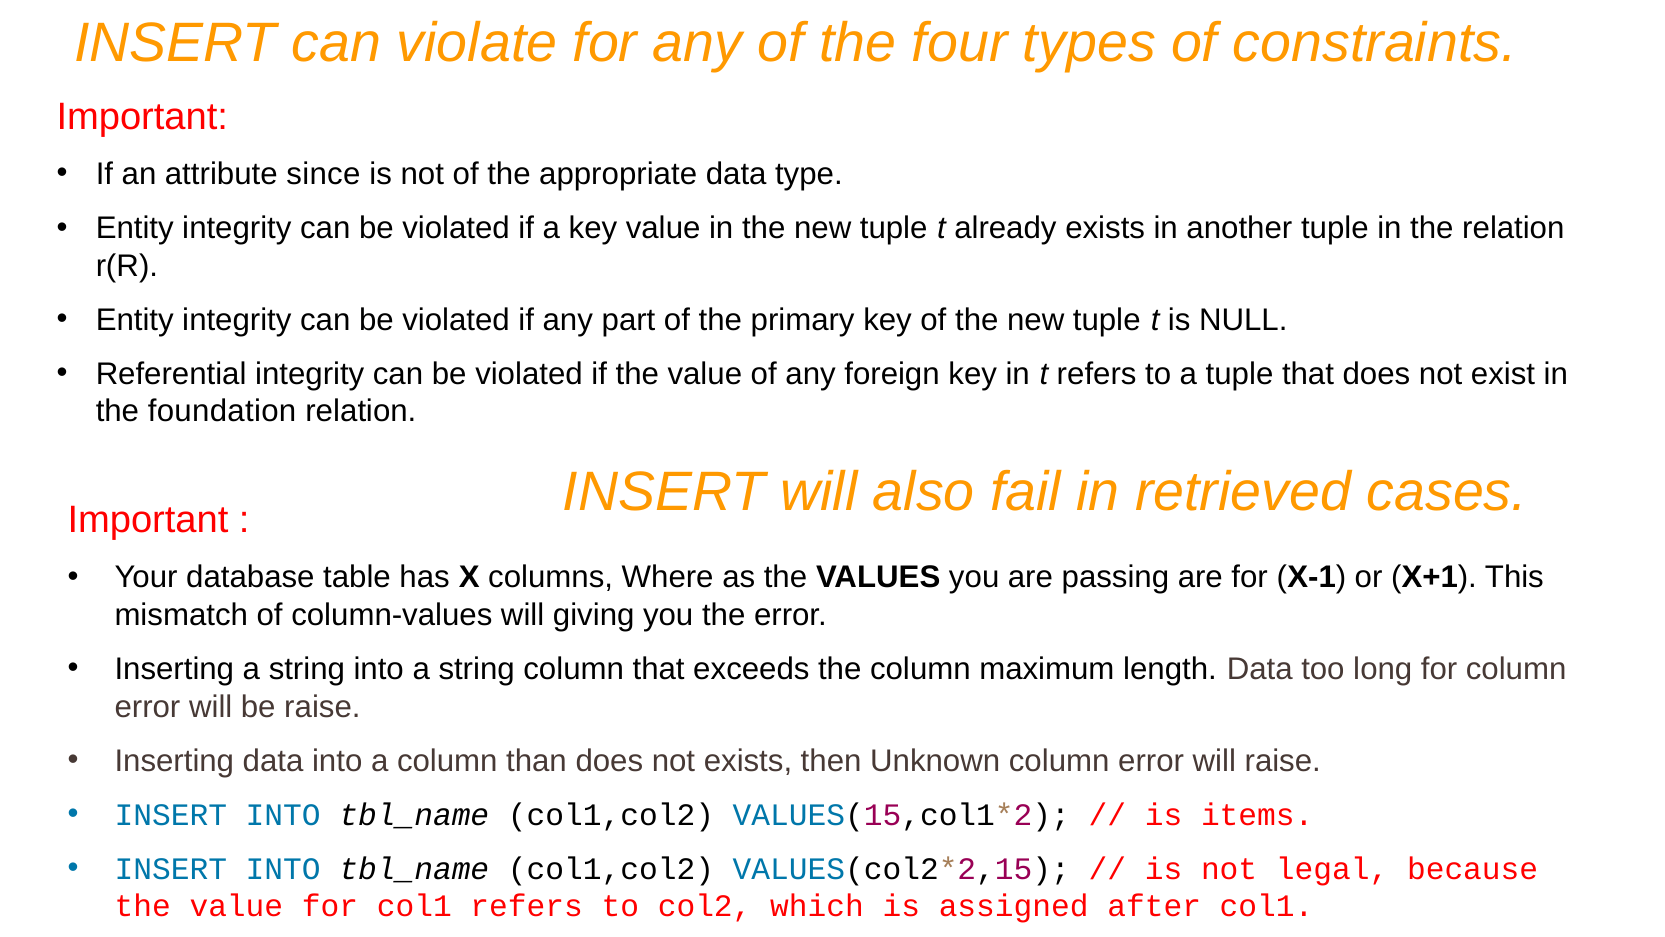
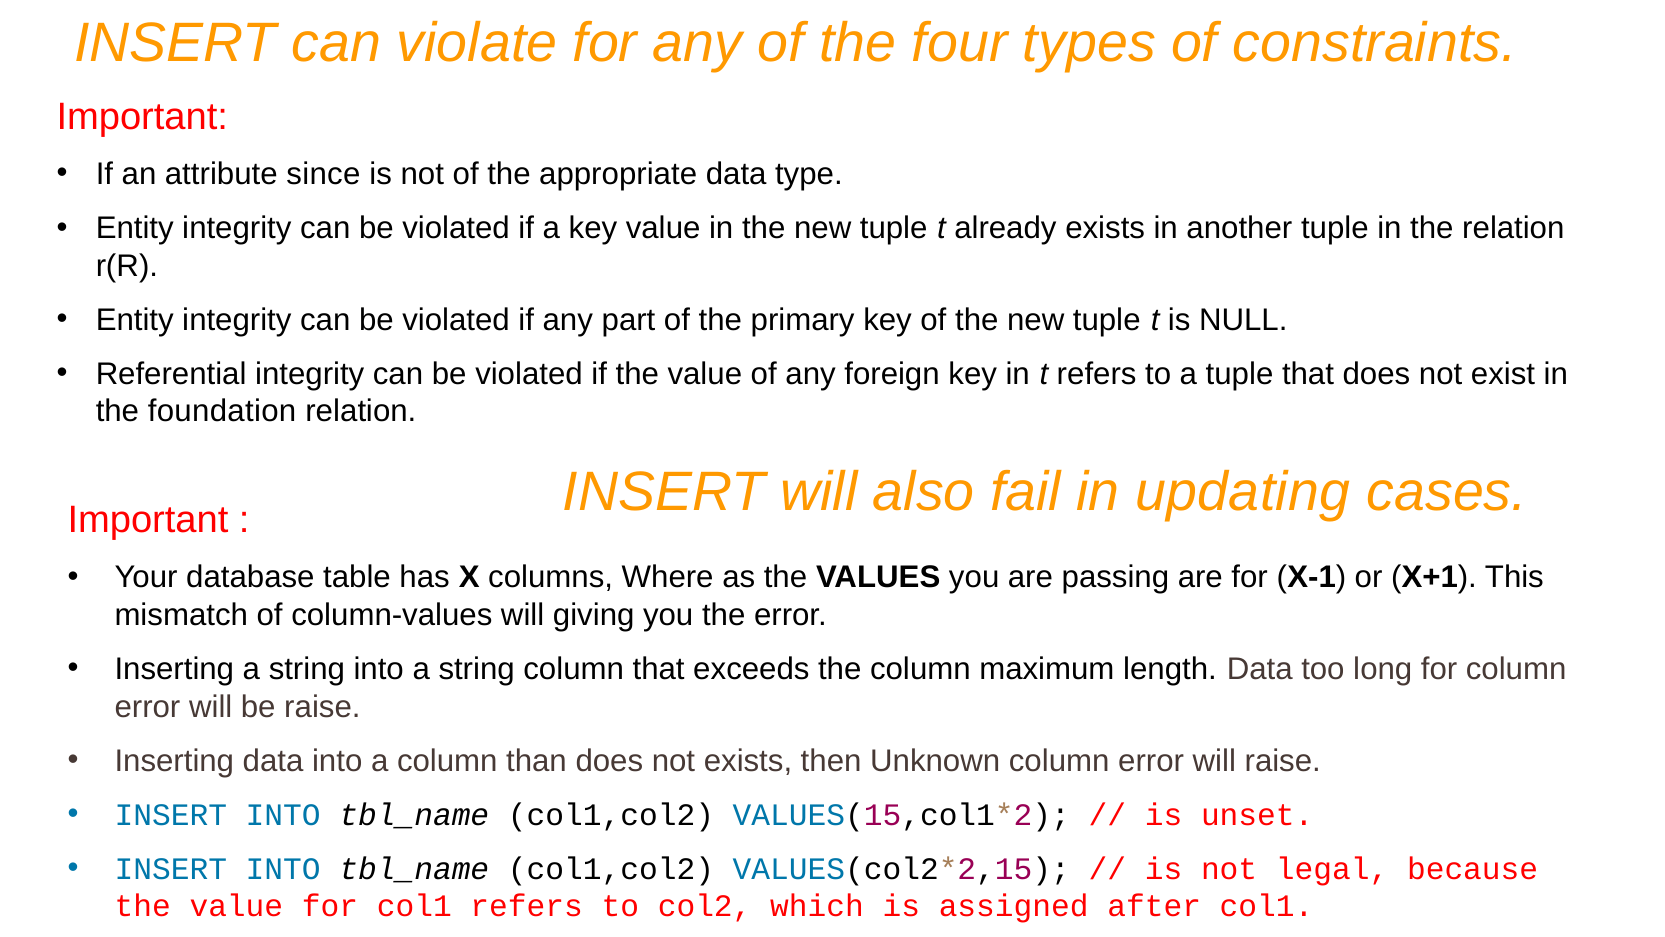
retrieved: retrieved -> updating (1243, 492)
items: items -> unset (1257, 815)
